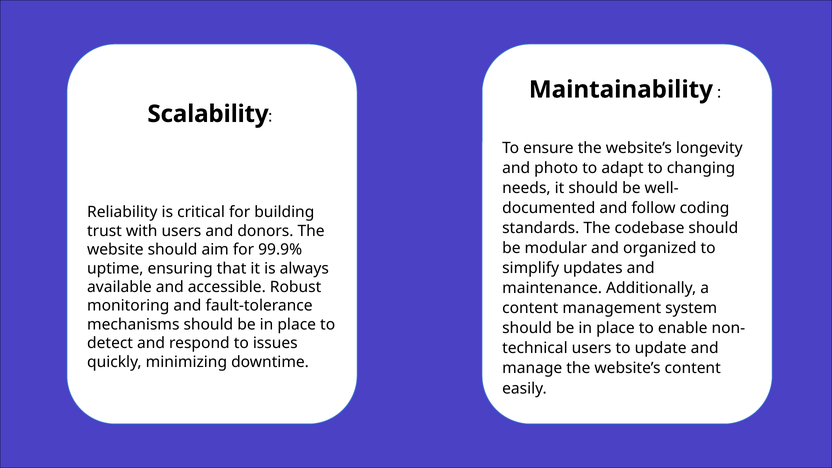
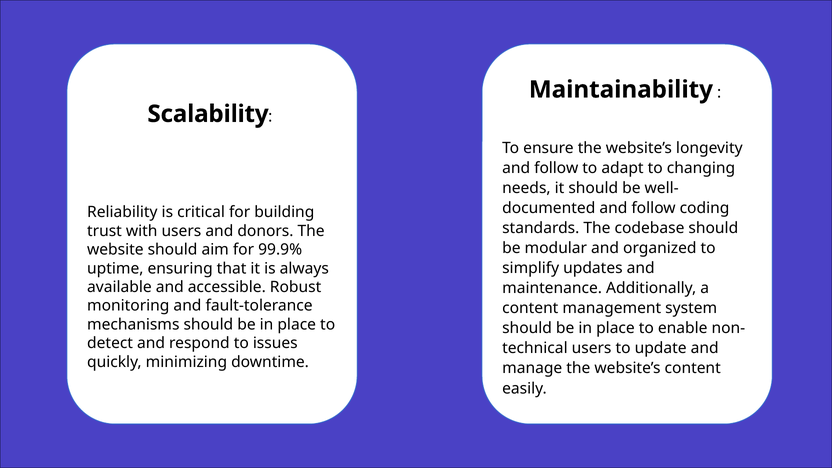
photo: photo -> follow (556, 168)
